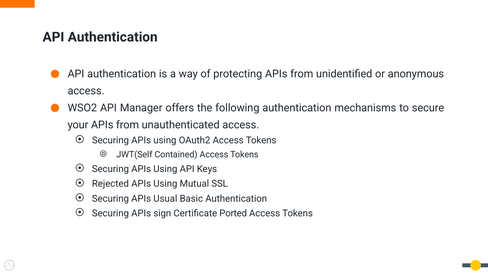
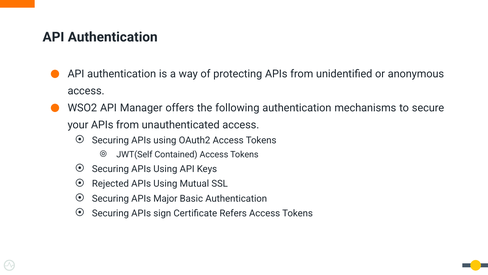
Usual: Usual -> Major (165, 198)
Ported: Ported -> Refers (233, 213)
